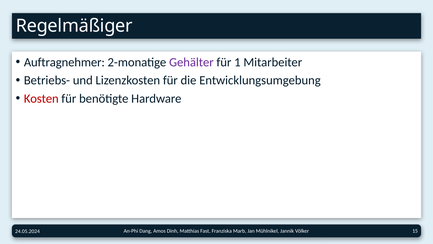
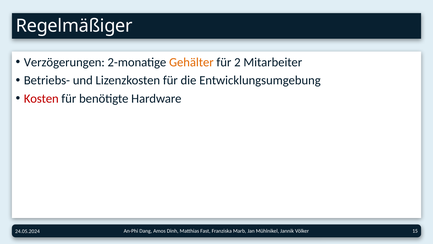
Auftragnehmer: Auftragnehmer -> Verzögerungen (64, 62)
Gehälter colour: purple -> orange (191, 62)
1: 1 -> 2 (237, 62)
